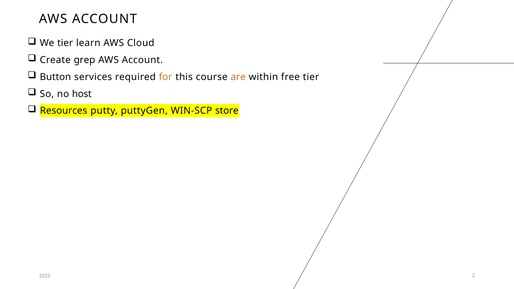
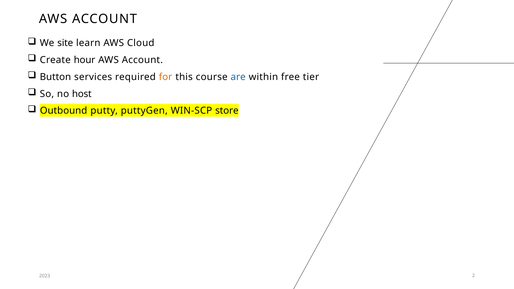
We tier: tier -> site (65, 43)
grep: grep -> hour (85, 60)
are colour: orange -> blue (238, 77)
Resources: Resources -> Outbound (64, 111)
